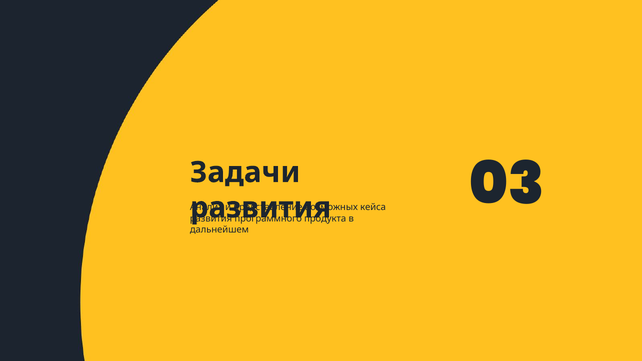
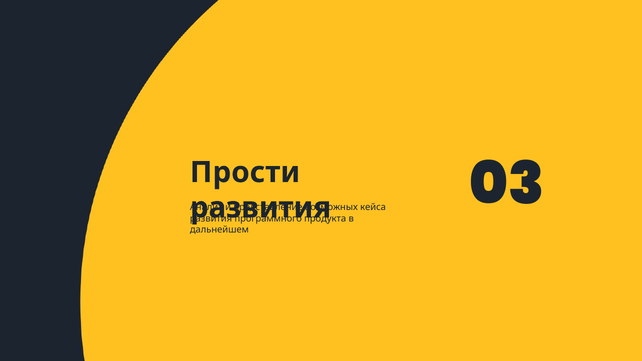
Задачи: Задачи -> Прости (245, 172)
